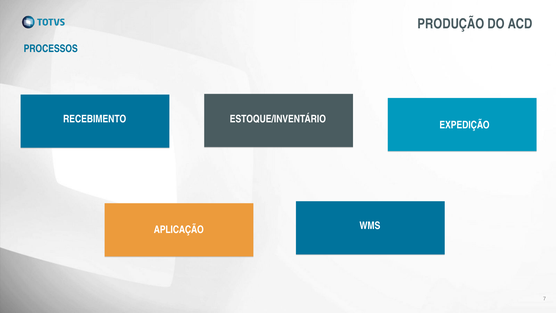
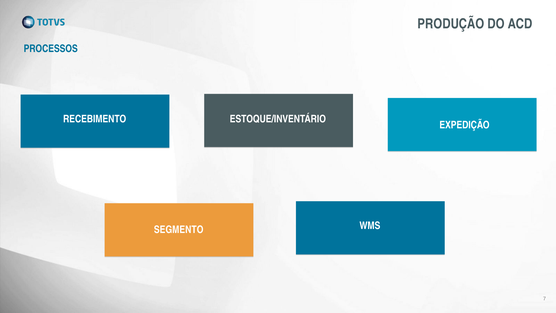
APLICAÇÃO: APLICAÇÃO -> SEGMENTO (179, 230)
